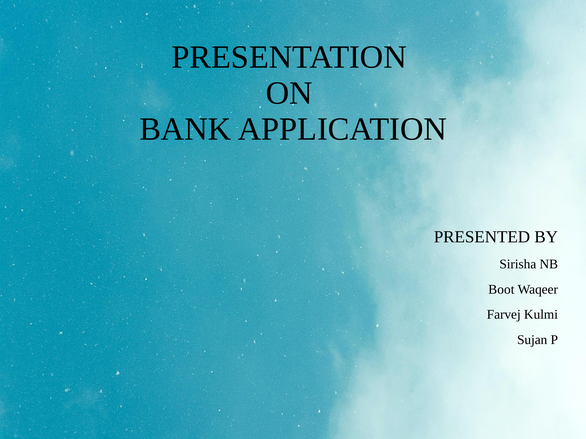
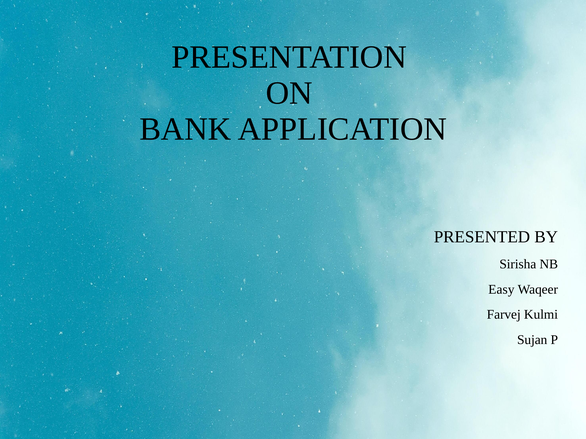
Boot: Boot -> Easy (501, 290)
